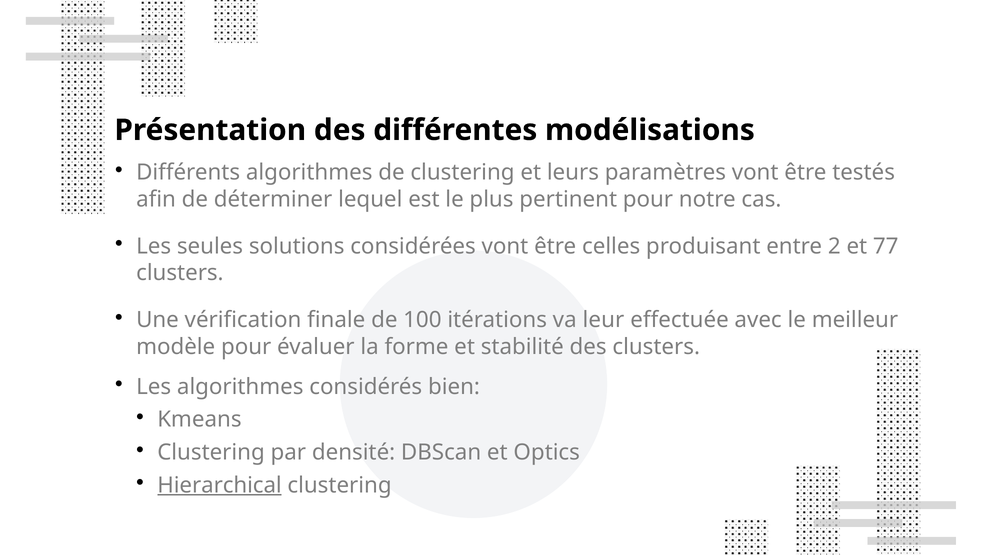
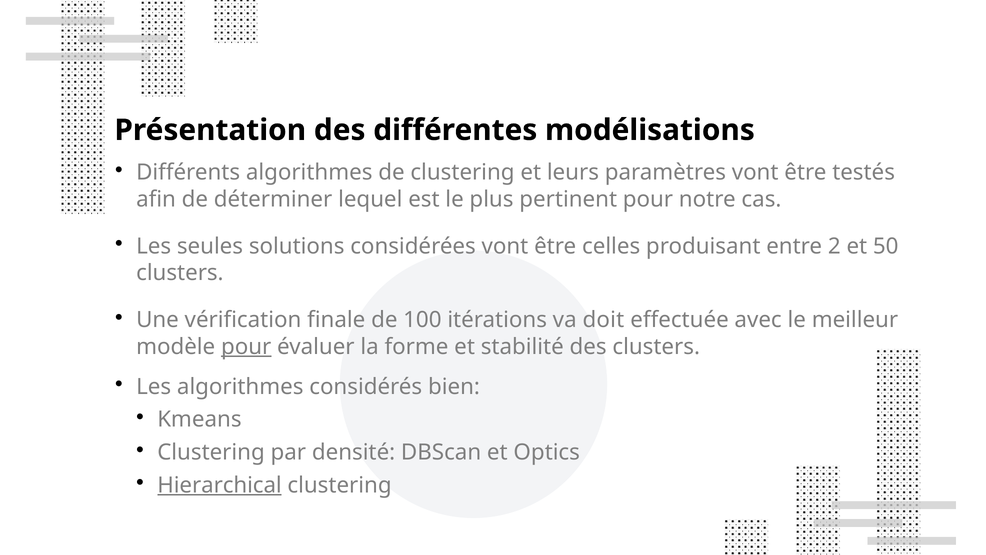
77: 77 -> 50 (886, 246)
leur: leur -> doit (603, 320)
pour underline: none -> present (246, 347)
